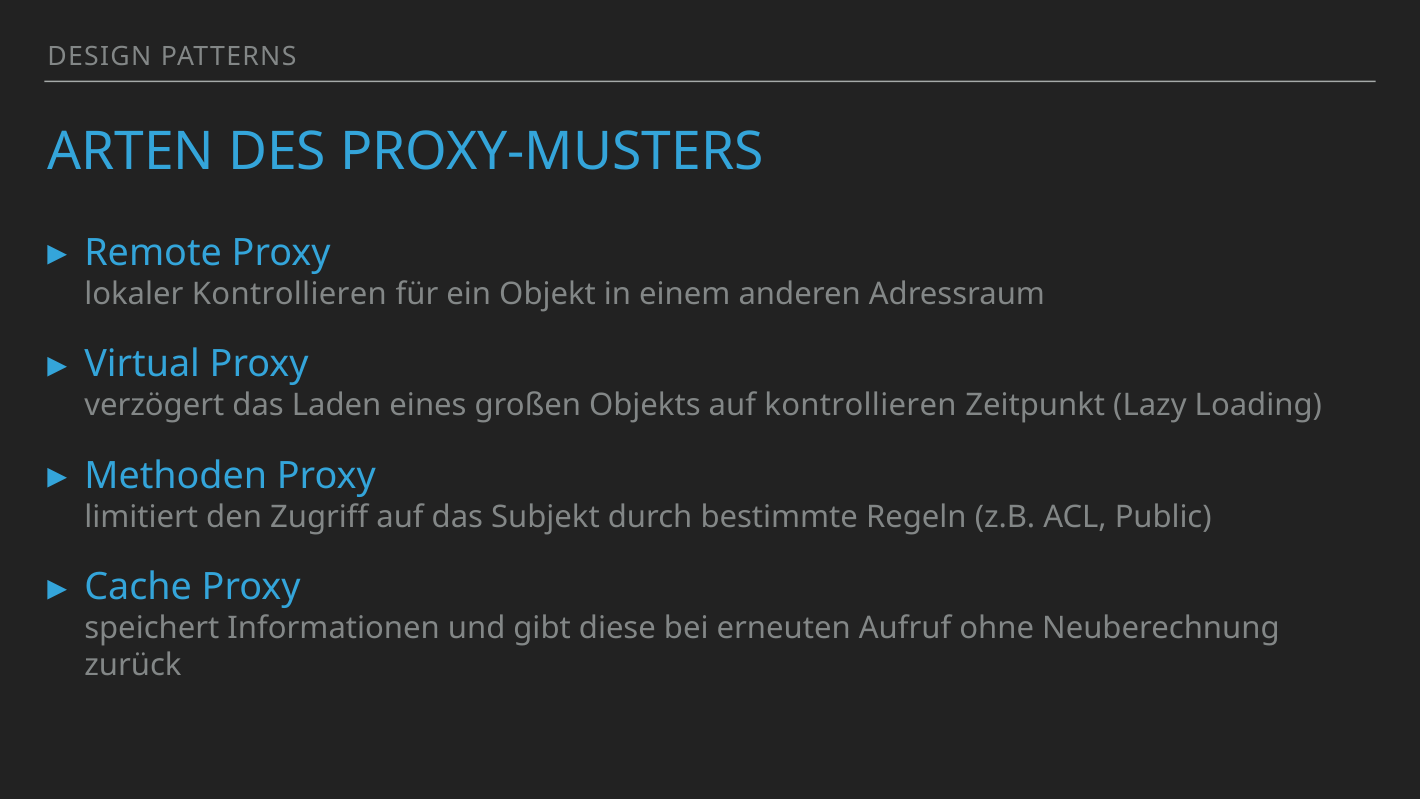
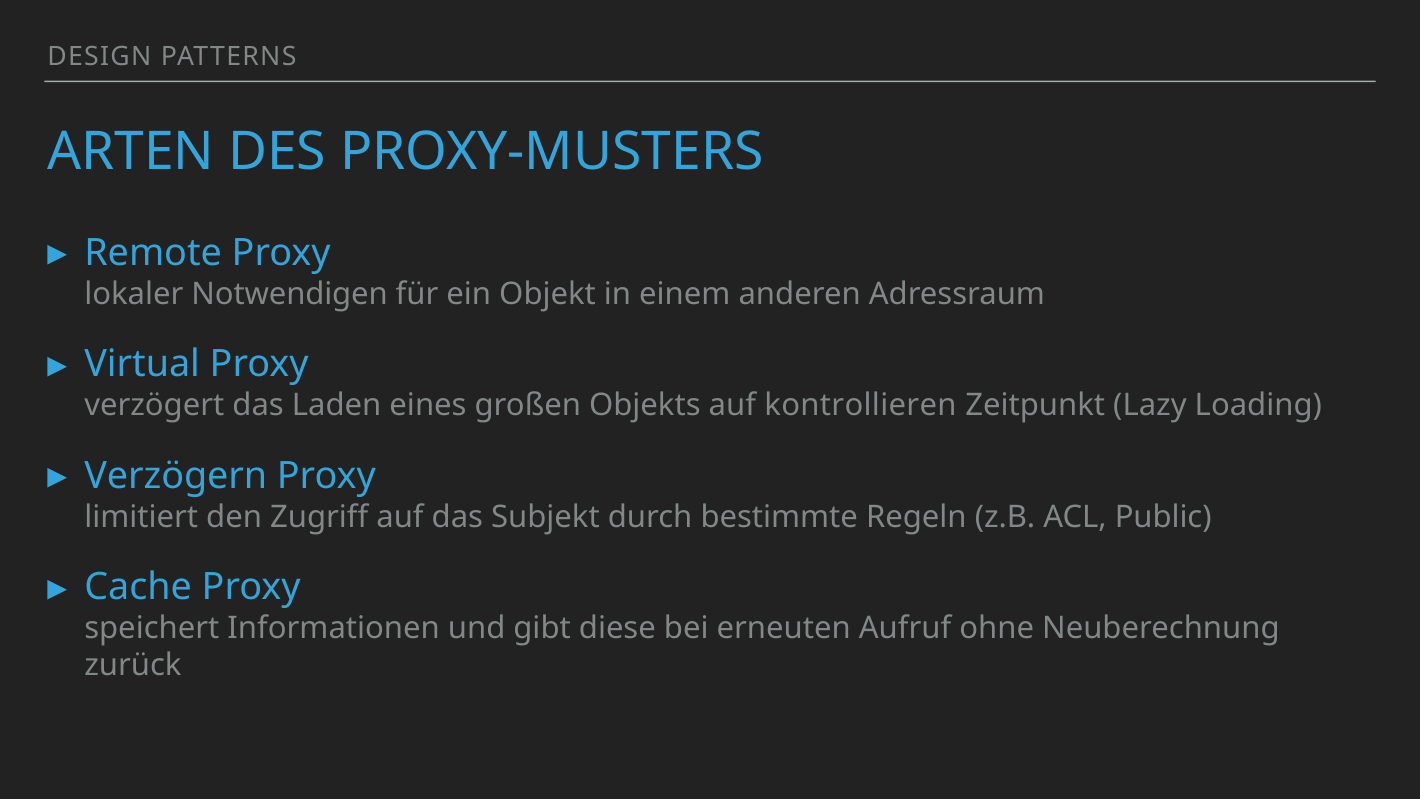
lokaler Kontrollieren: Kontrollieren -> Notwendigen (290, 294)
Methoden: Methoden -> Verzögern (176, 476)
